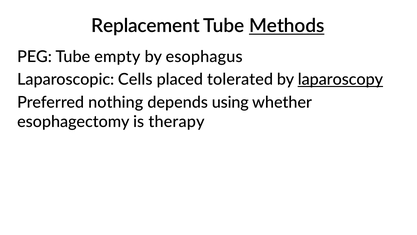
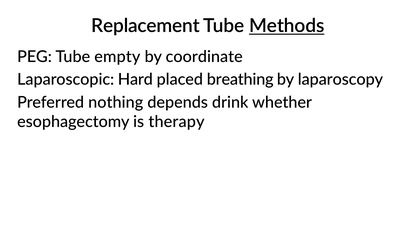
esophagus: esophagus -> coordinate (204, 57)
Cells: Cells -> Hard (135, 79)
tolerated: tolerated -> breathing (240, 79)
laparoscopy underline: present -> none (340, 79)
using: using -> drink (230, 102)
